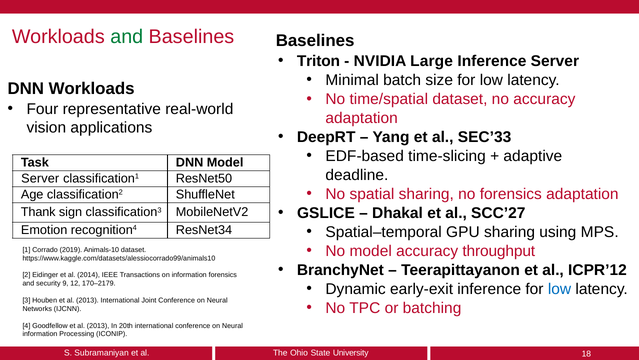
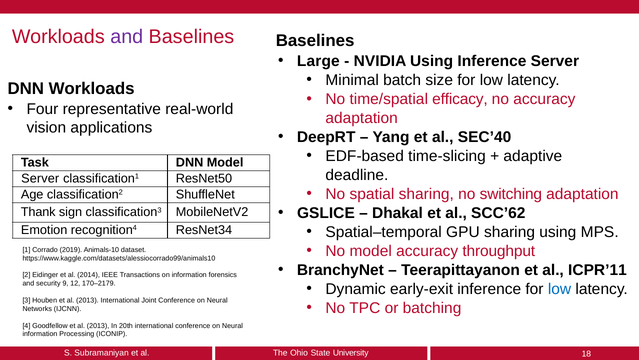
and colour: green -> purple (127, 37)
Triton: Triton -> Large (318, 61)
NVIDIA Large: Large -> Using (432, 61)
time/spatial dataset: dataset -> efficacy (460, 99)
SEC’33: SEC’33 -> SEC’40 (485, 137)
no forensics: forensics -> switching (511, 194)
SCC’27: SCC’27 -> SCC’62 (498, 213)
ICPR’12: ICPR’12 -> ICPR’11 (597, 270)
